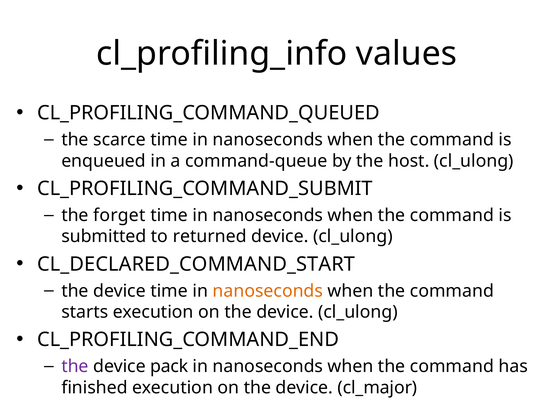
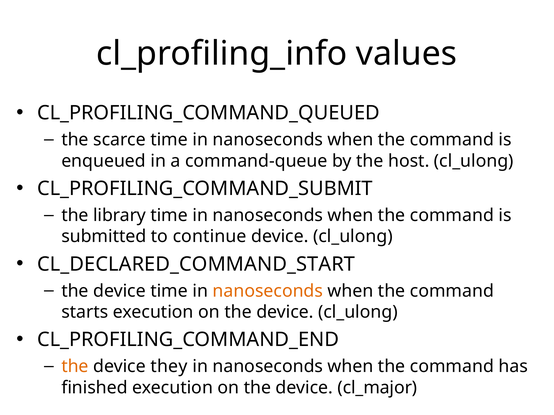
forget: forget -> library (120, 216)
returned: returned -> continue (210, 237)
the colour: purple -> orange (75, 367)
pack: pack -> they (169, 367)
